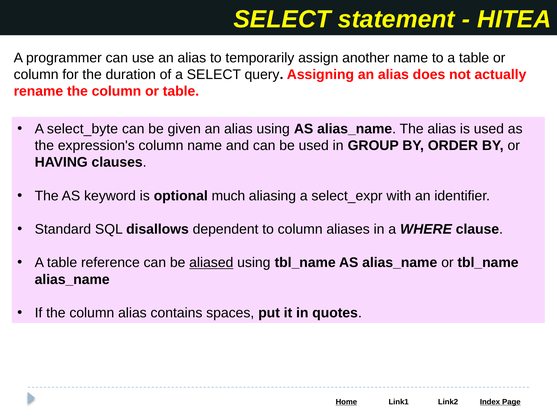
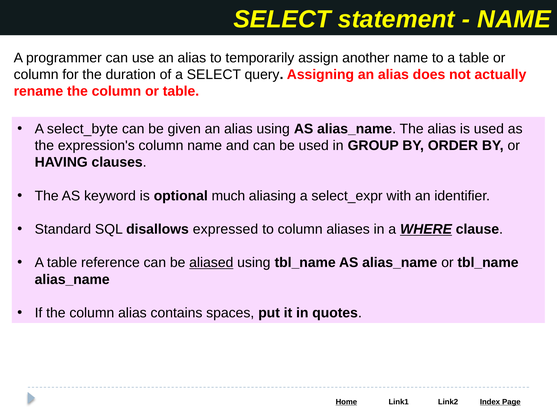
HITEA: HITEA -> NAME (514, 19)
dependent: dependent -> expressed (226, 229)
WHERE underline: none -> present (426, 229)
